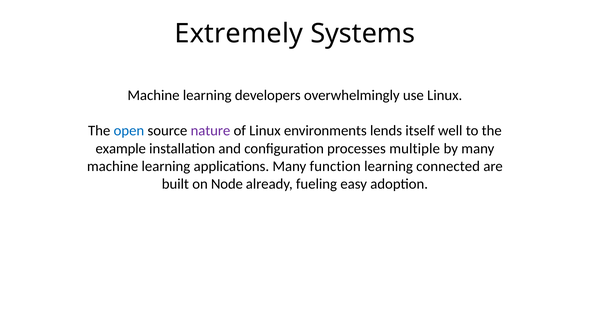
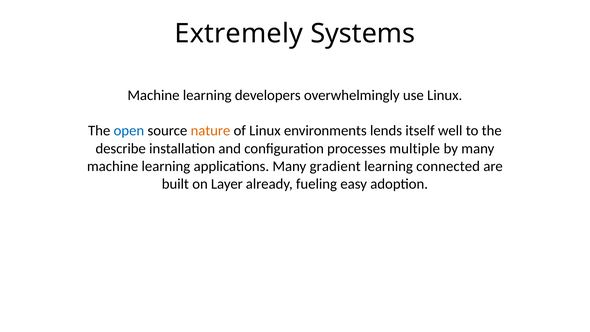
nature colour: purple -> orange (210, 131)
example: example -> describe (121, 148)
function: function -> gradient (335, 166)
Node: Node -> Layer (227, 184)
